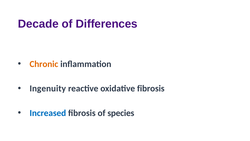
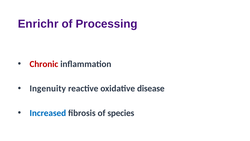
Decade: Decade -> Enrichr (38, 24)
Differences: Differences -> Processing (107, 24)
Chronic colour: orange -> red (44, 64)
oxidative fibrosis: fibrosis -> disease (151, 88)
